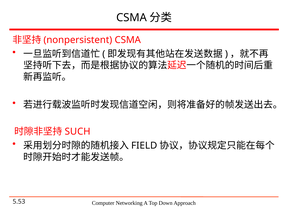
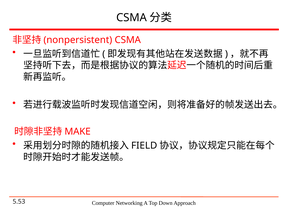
SUCH: SUCH -> MAKE (78, 132)
